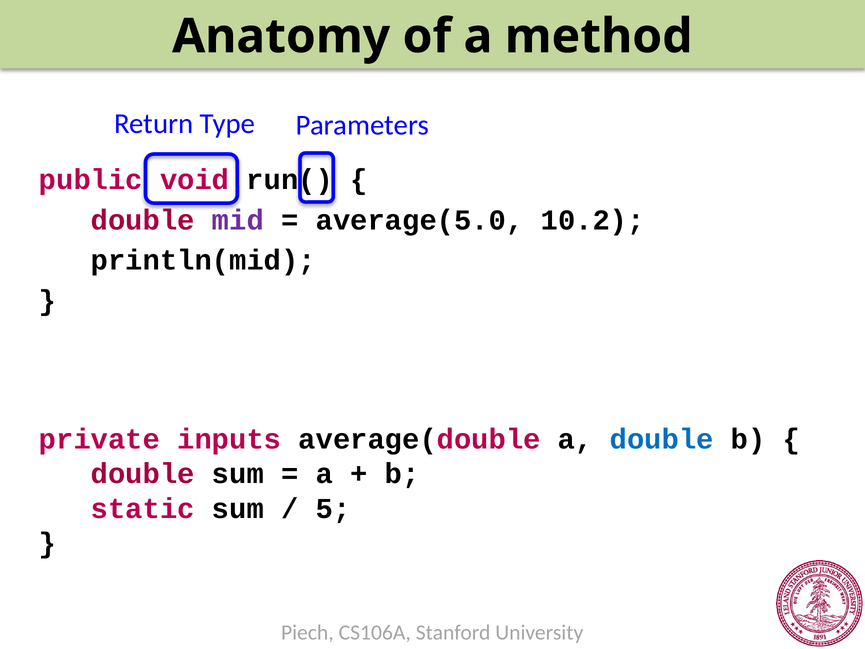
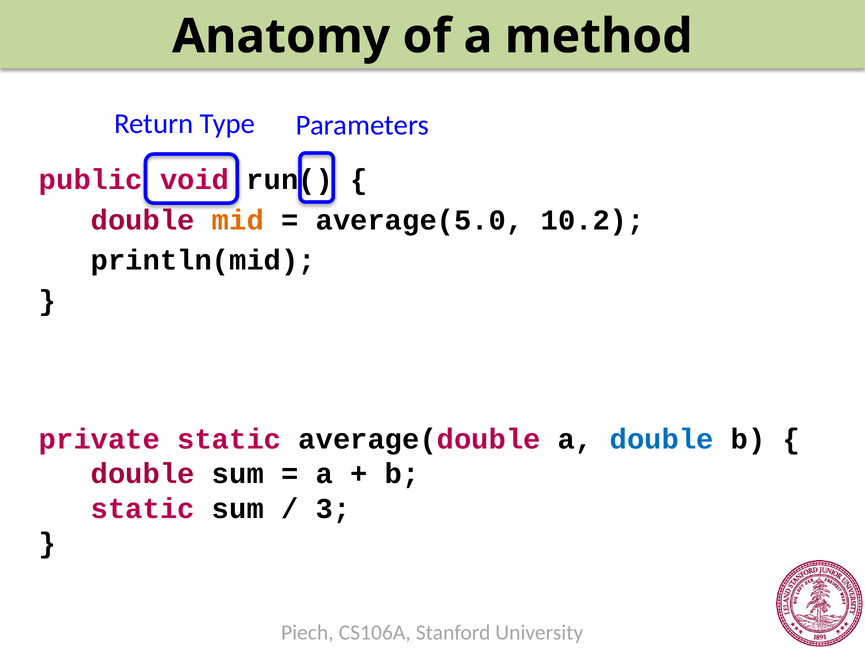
mid colour: purple -> orange (238, 220)
private inputs: inputs -> static (229, 439)
5: 5 -> 3 (333, 508)
